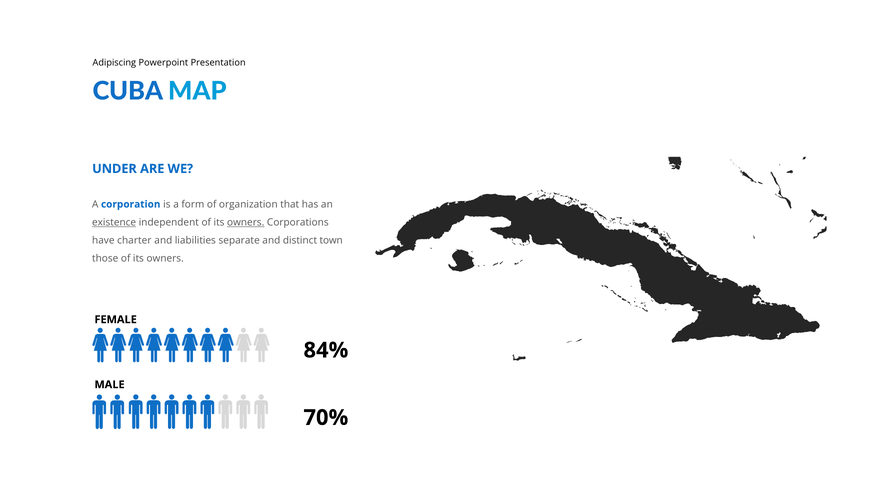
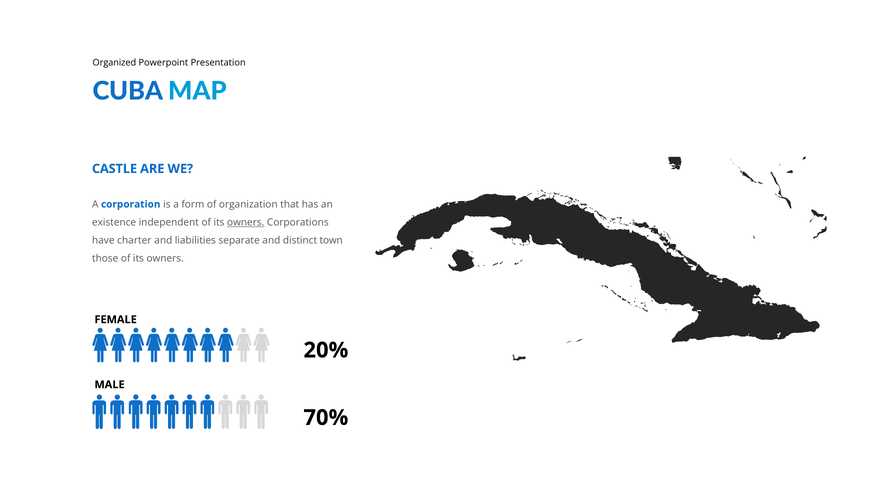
Adipiscing: Adipiscing -> Organized (114, 63)
UNDER: UNDER -> CASTLE (114, 169)
existence underline: present -> none (114, 222)
84%: 84% -> 20% (326, 350)
